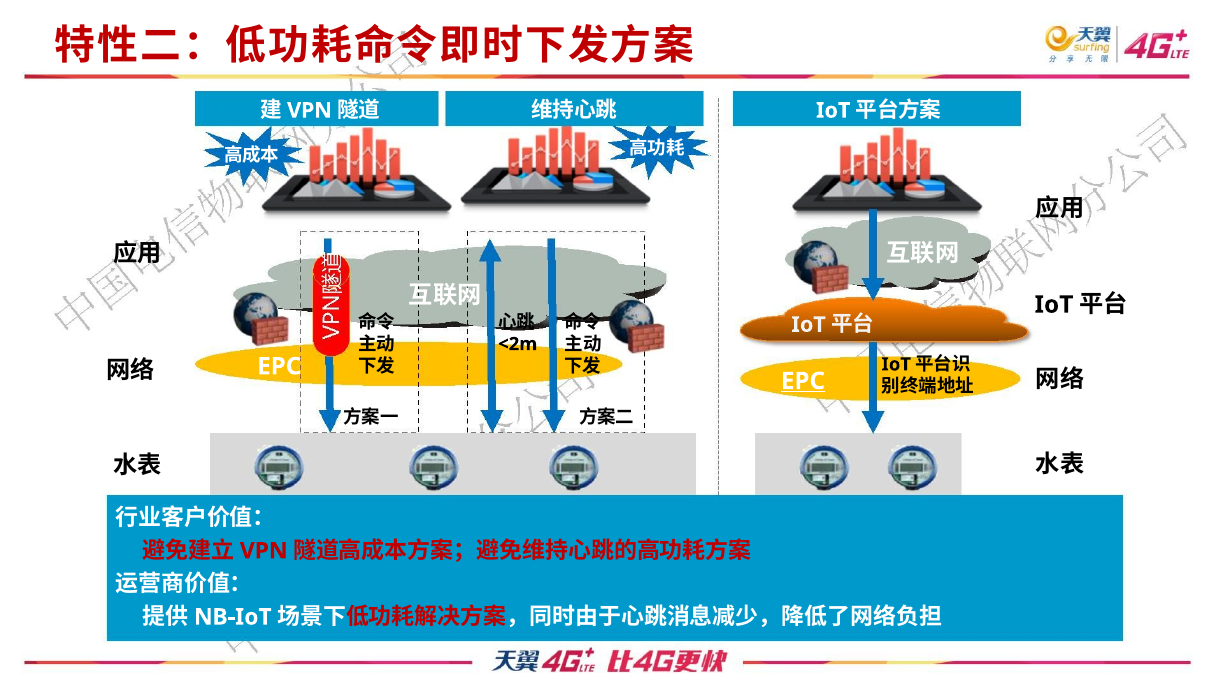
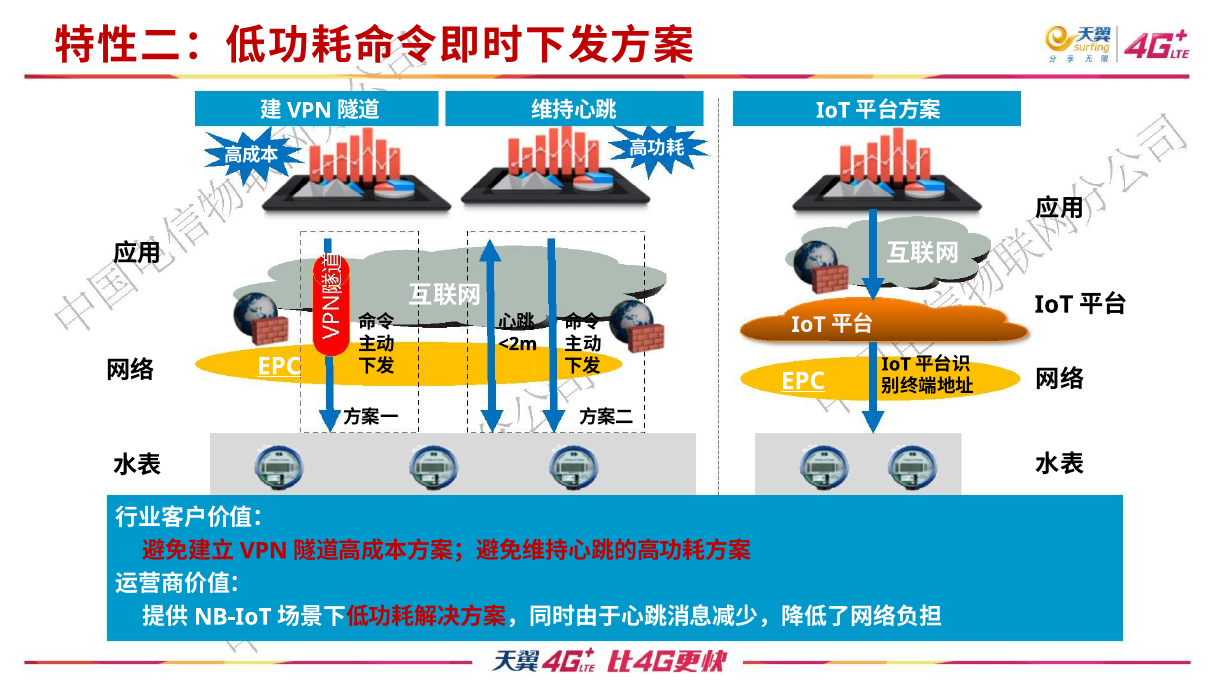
EPC underline: none -> present (279, 366)
